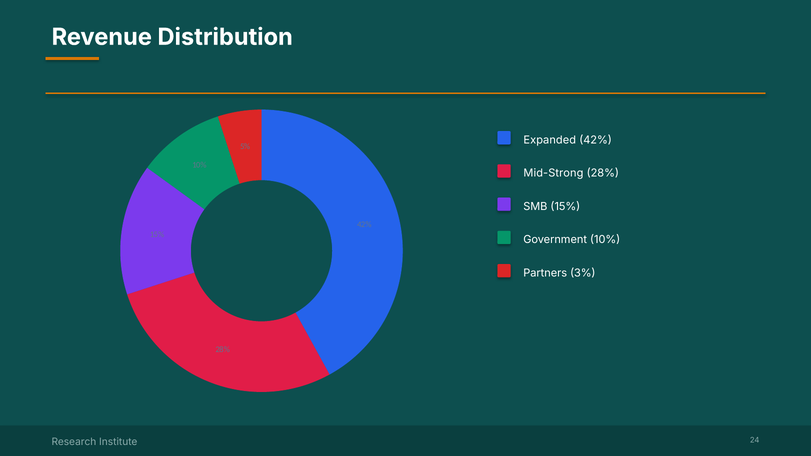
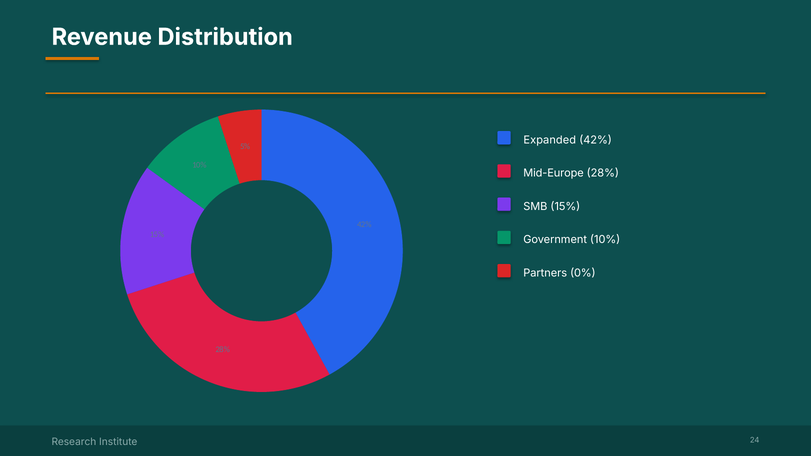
Mid-Strong: Mid-Strong -> Mid-Europe (554, 173)
3%: 3% -> 0% (583, 273)
